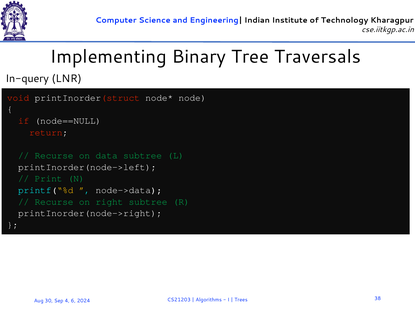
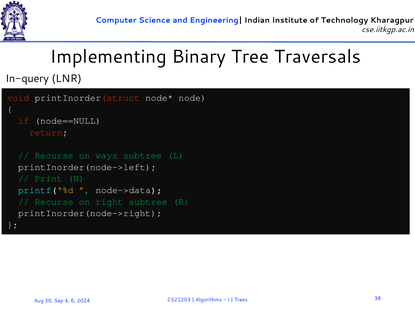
data: data -> ways (107, 155)
